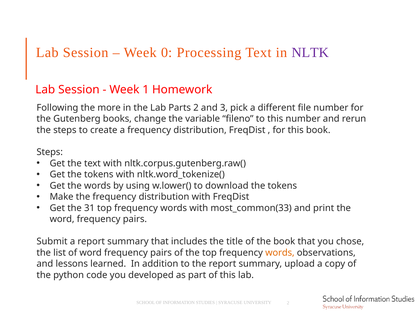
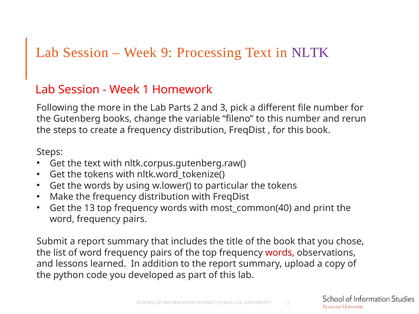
0: 0 -> 9 (167, 53)
download: download -> particular (227, 186)
31: 31 -> 13 (89, 208)
most_common(33: most_common(33 -> most_common(40 (251, 208)
words colour: orange -> red (280, 253)
